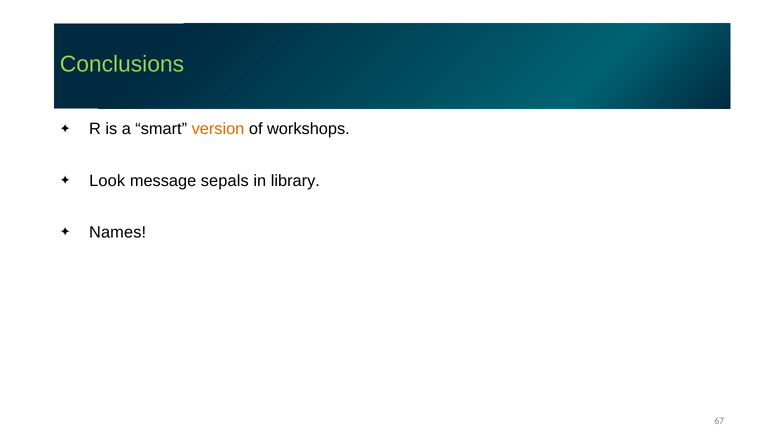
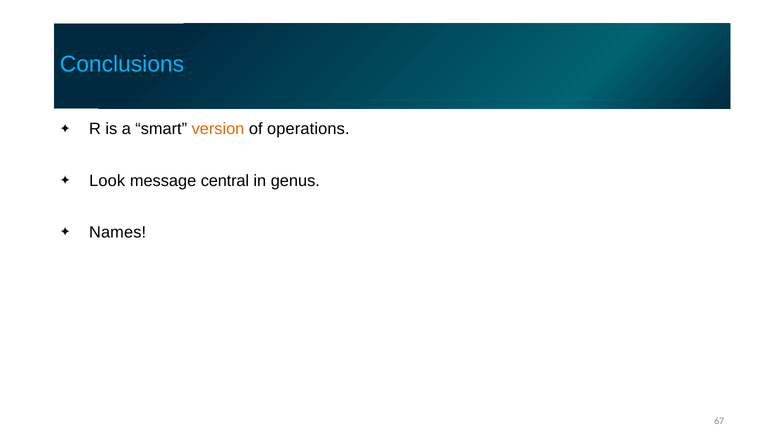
Conclusions colour: light green -> light blue (122, 64)
workshops: workshops -> operations (308, 129)
sepals: sepals -> central (225, 181)
library: library -> genus (295, 181)
